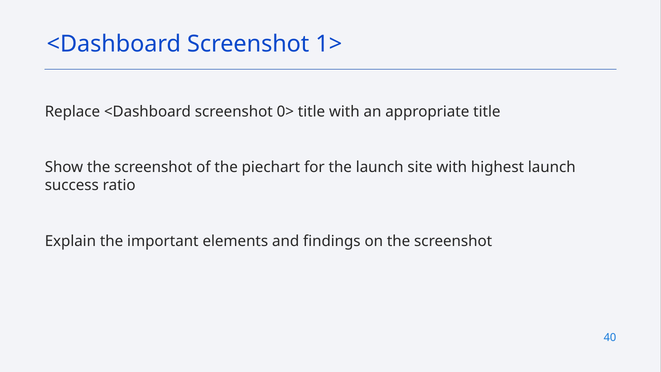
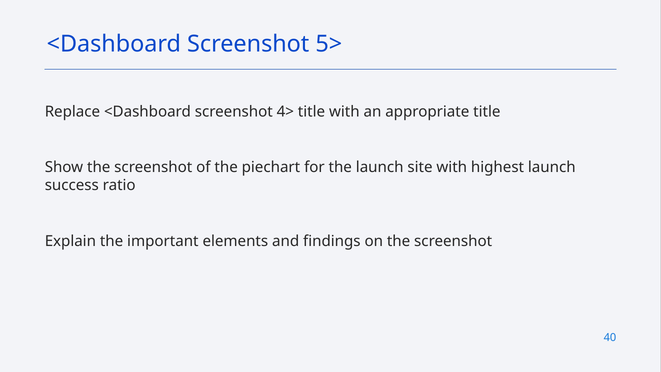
1>: 1> -> 5> (329, 44)
0>: 0> -> 4> (285, 112)
